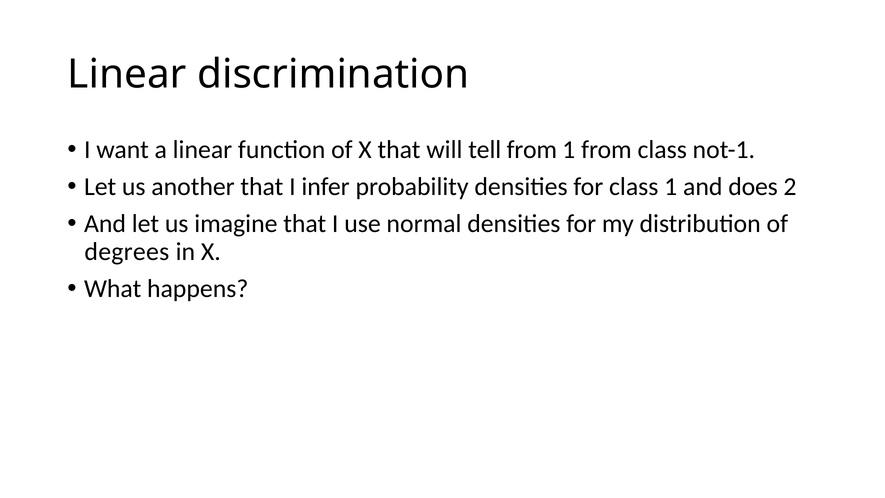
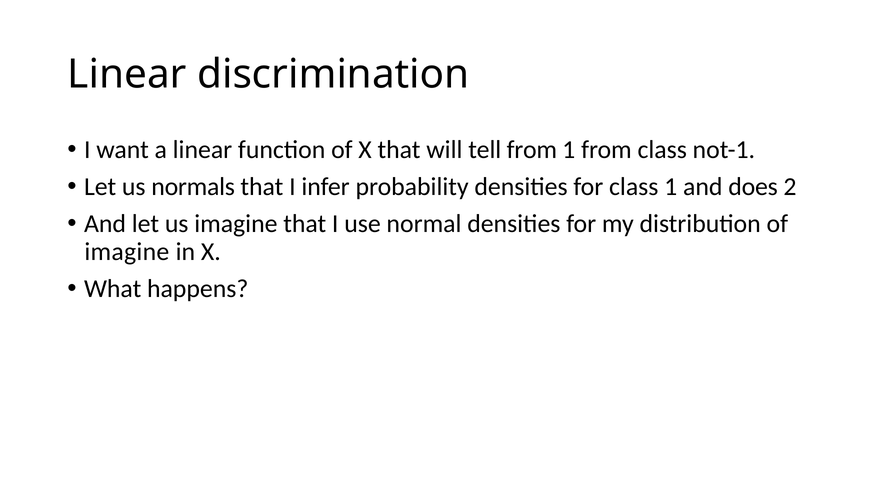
another: another -> normals (193, 187)
degrees: degrees -> imagine (127, 252)
